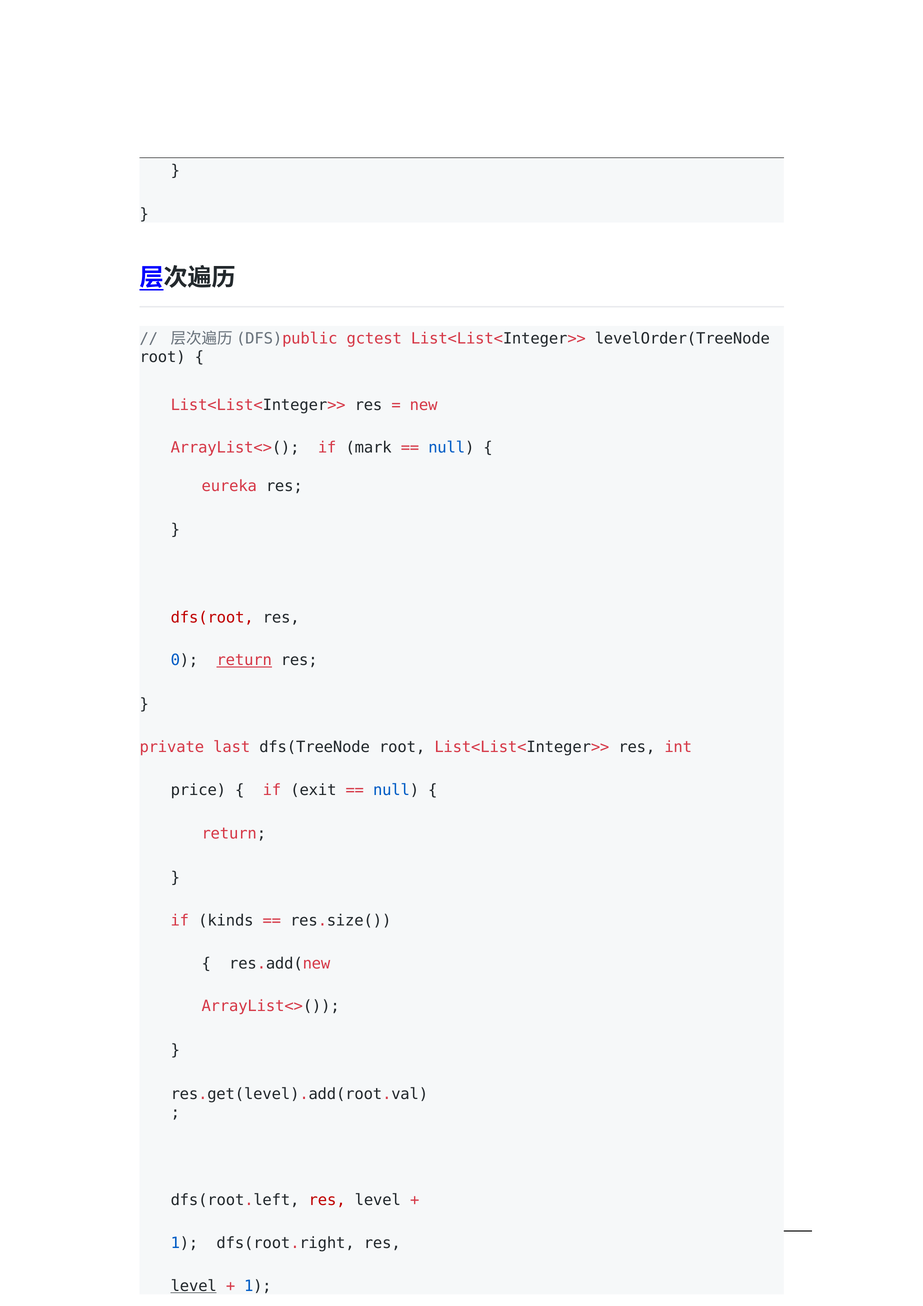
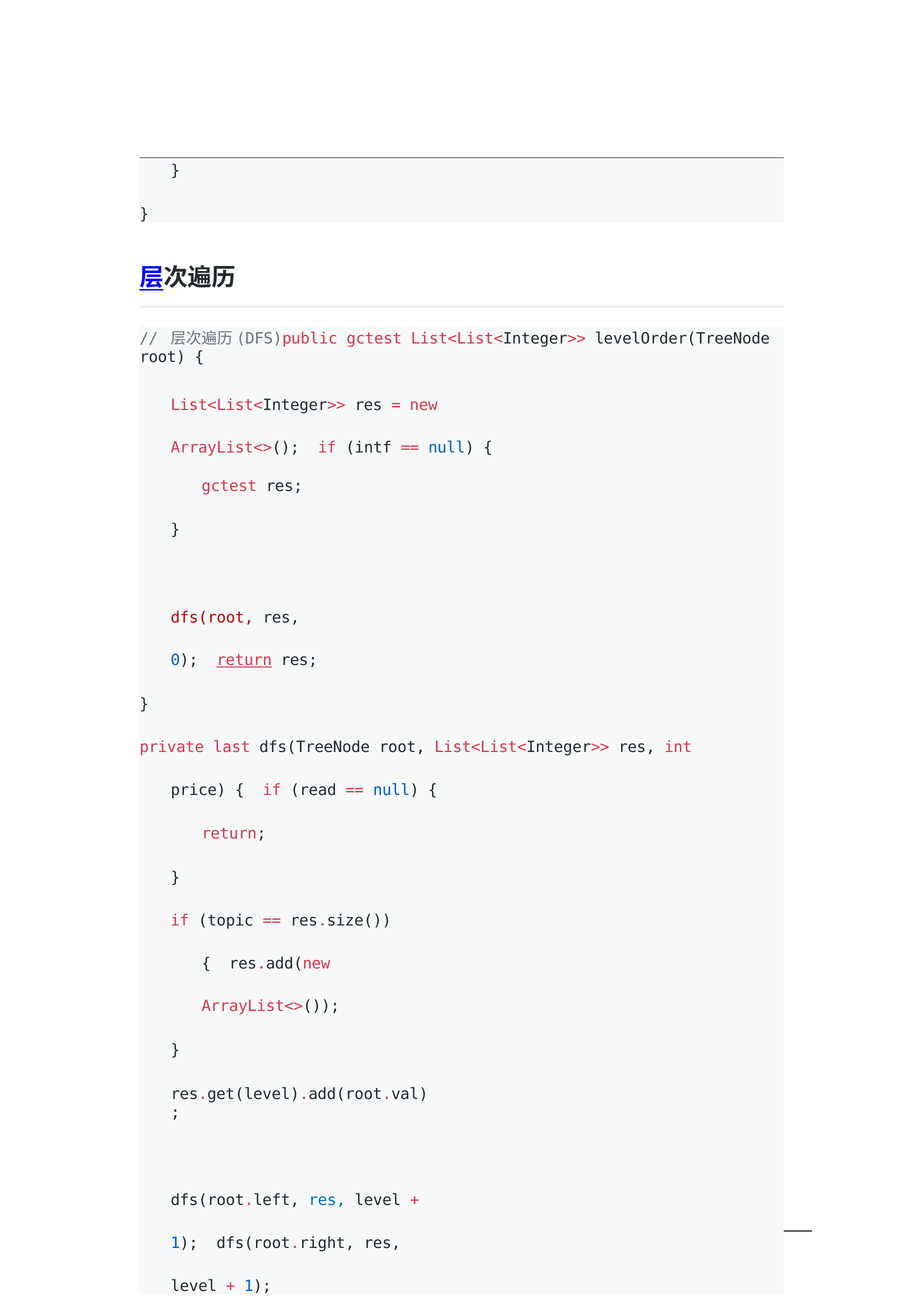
mark: mark -> intf (369, 448)
eureka: eureka -> gctest (229, 486)
exit: exit -> read (313, 790)
kinds: kinds -> topic (226, 921)
res colour: red -> blue (327, 1200)
level underline: present -> none (194, 1286)
